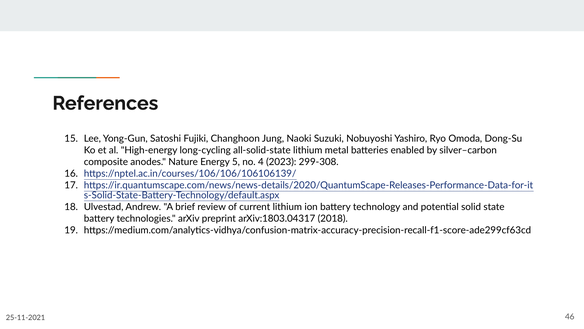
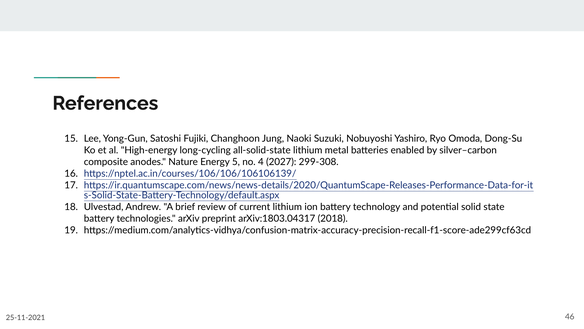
2023: 2023 -> 2027 (281, 162)
